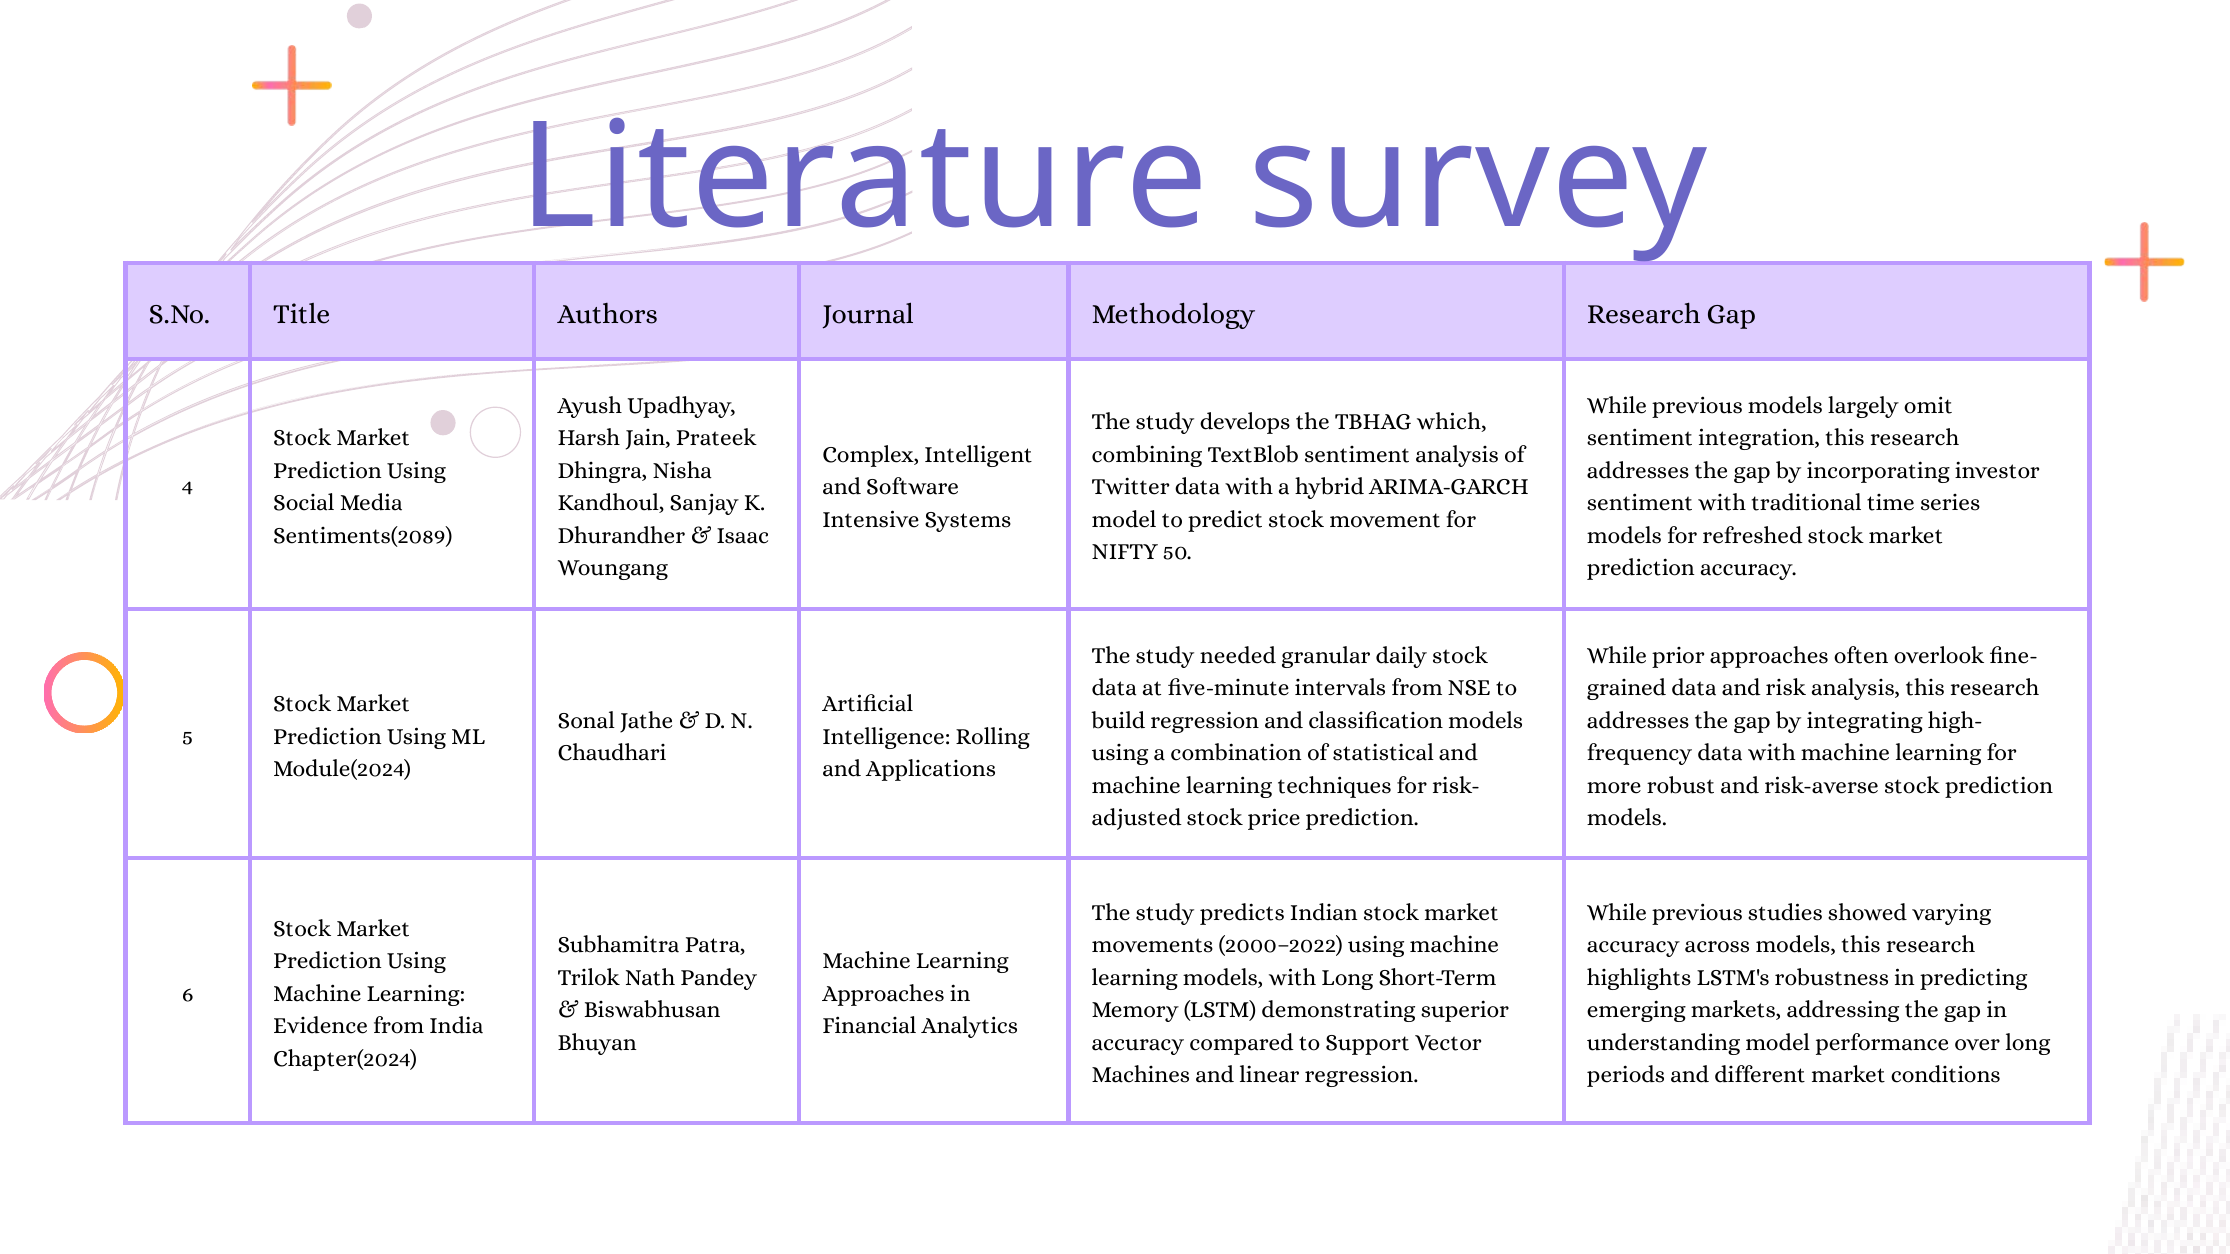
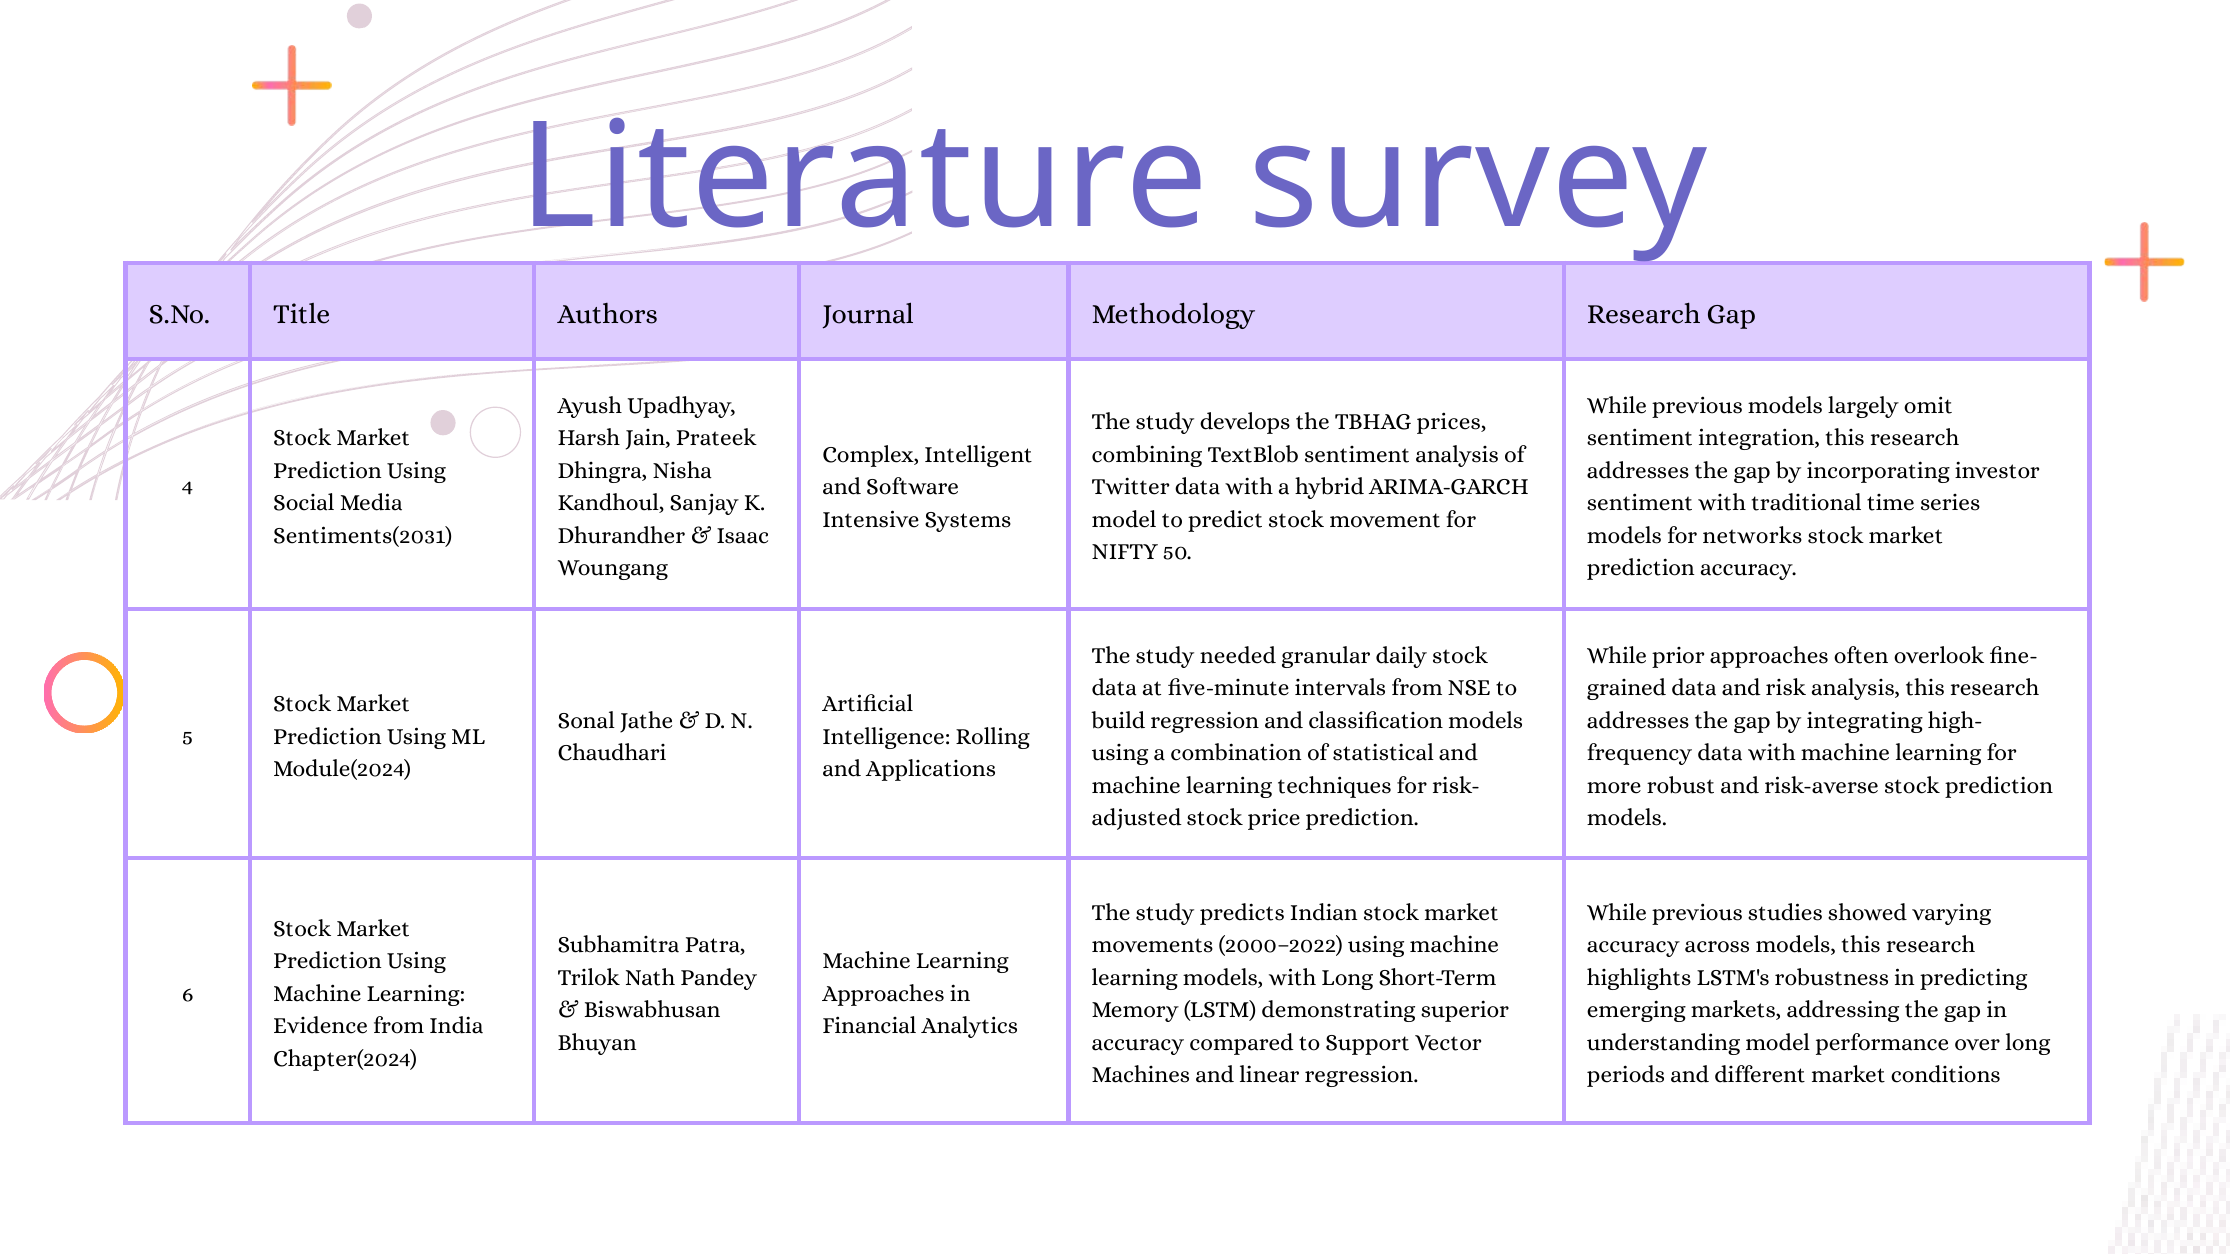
which: which -> prices (1452, 422)
Sentiments(2089: Sentiments(2089 -> Sentiments(2031 (363, 536)
refreshed: refreshed -> networks (1752, 536)
